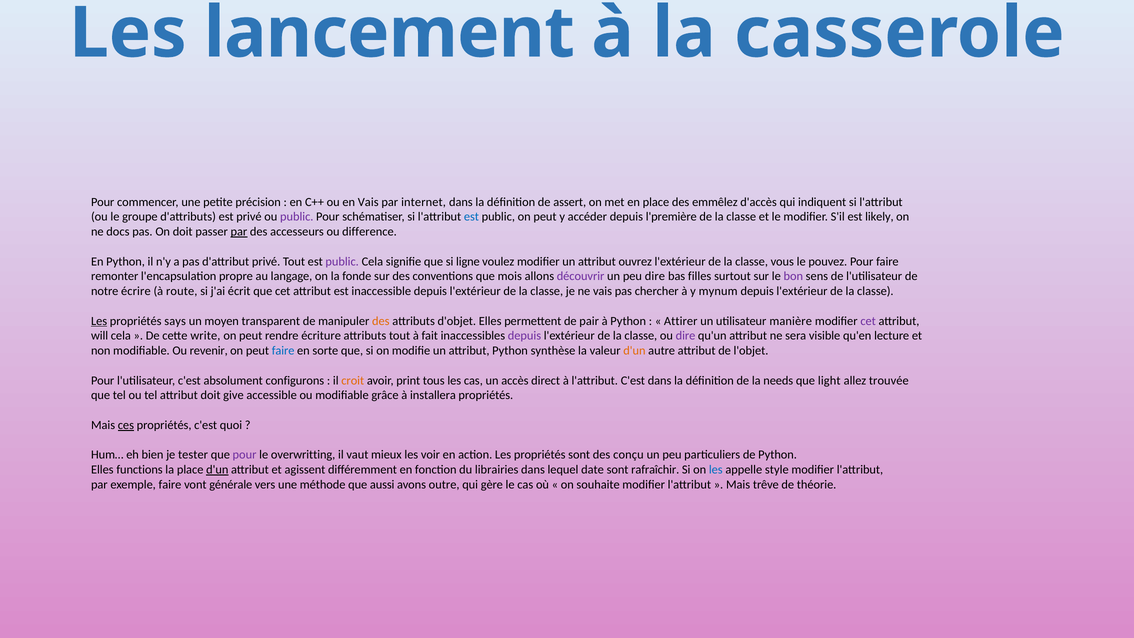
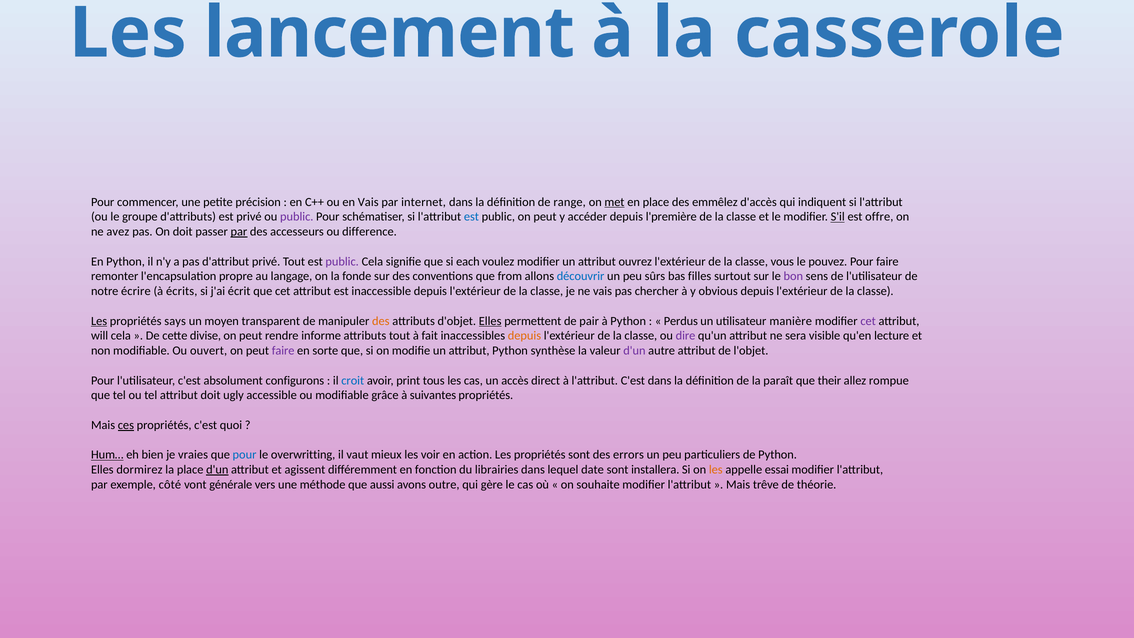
assert: assert -> range (570, 202)
met underline: none -> present (614, 202)
S'il underline: none -> present (838, 217)
likely: likely -> offre (879, 217)
docs: docs -> avez (118, 232)
ligne: ligne -> each (468, 261)
mois: mois -> from (510, 276)
découvrir colour: purple -> blue (581, 276)
peu dire: dire -> sûrs (655, 276)
route: route -> écrits (182, 291)
mynum: mynum -> obvious (718, 291)
Elles underline: none -> present (490, 321)
Attirer: Attirer -> Perdus (681, 321)
write: write -> divise (206, 336)
écriture: écriture -> informe (321, 336)
depuis colour: purple -> orange (524, 336)
revenir: revenir -> ouvert (209, 351)
faire colour: blue -> purple (283, 351)
d'un colour: orange -> purple (634, 351)
croit colour: orange -> blue (353, 380)
needs: needs -> paraît (778, 380)
light: light -> their (829, 380)
trouvée: trouvée -> rompue (889, 380)
give: give -> ugly (233, 395)
installera: installera -> suivantes (433, 395)
Hum… underline: none -> present (107, 455)
tester: tester -> vraies (193, 455)
pour colour: purple -> blue (245, 455)
conçu: conçu -> errors (628, 455)
functions: functions -> dormirez (139, 470)
rafraîchir: rafraîchir -> installera (655, 470)
les colour: blue -> orange (716, 470)
style: style -> essai (777, 470)
exemple faire: faire -> côté (170, 484)
